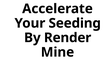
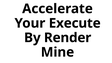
Seeding: Seeding -> Execute (75, 23)
